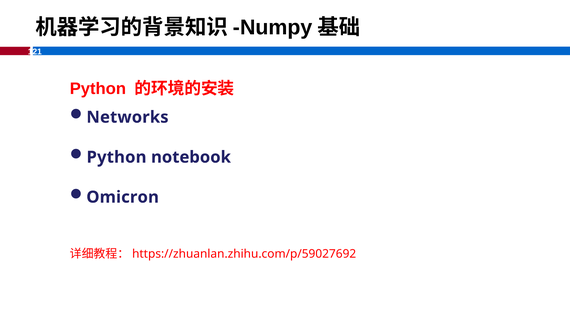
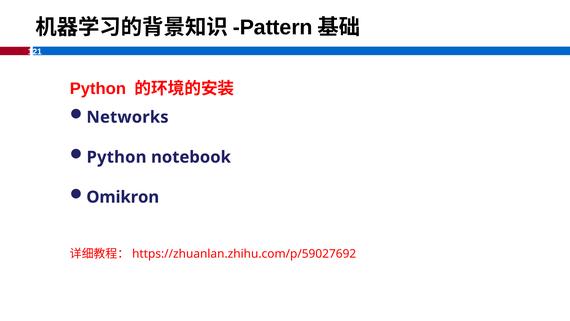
Numpy: Numpy -> Pattern (273, 27)
Omicron: Omicron -> Omikron (123, 197)
